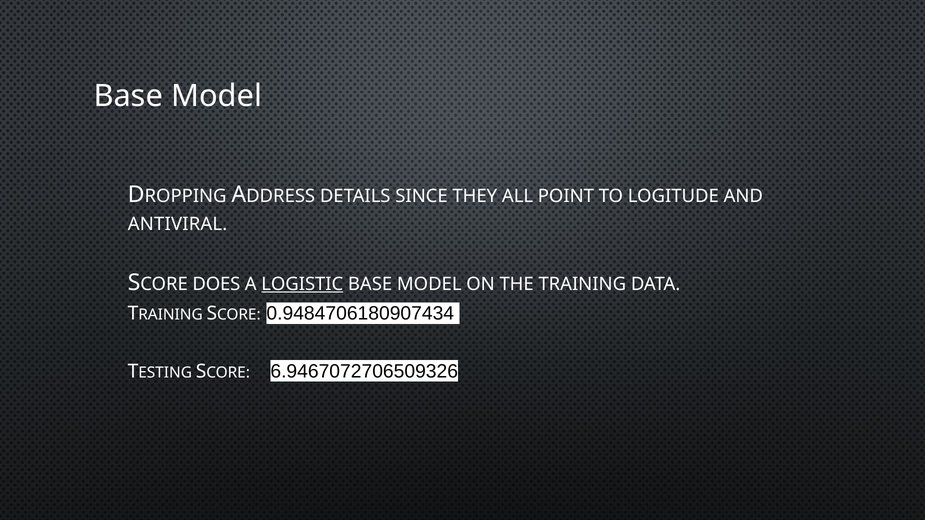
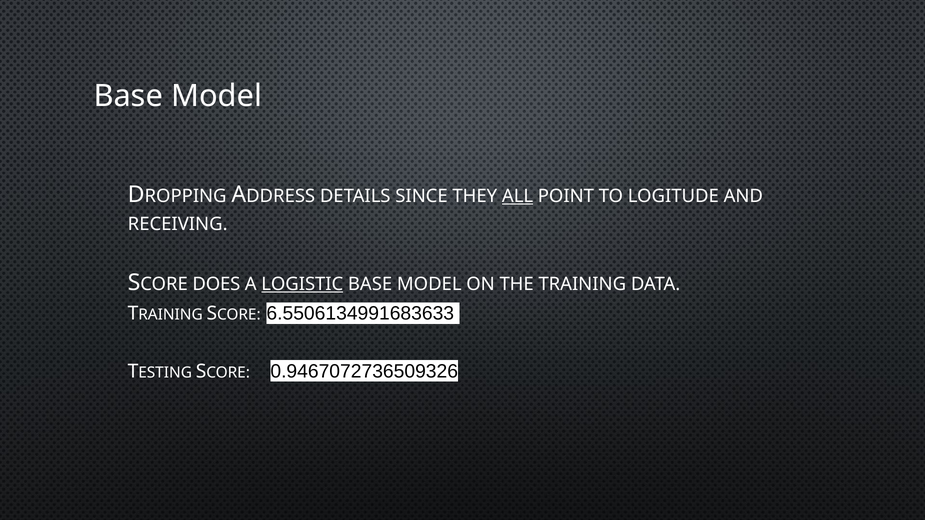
ALL underline: none -> present (518, 196)
ANTIVIRAL: ANTIVIRAL -> RECEIVING (178, 224)
0.9484706180907434: 0.9484706180907434 -> 6.5506134991683633 (360, 314)
6.9467072706509326: 6.9467072706509326 -> 0.9467072736509326 (364, 371)
